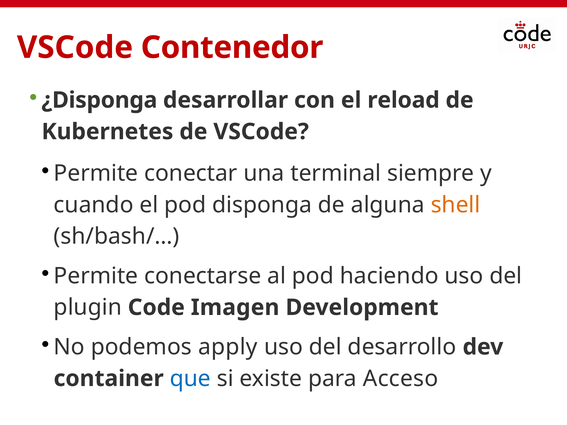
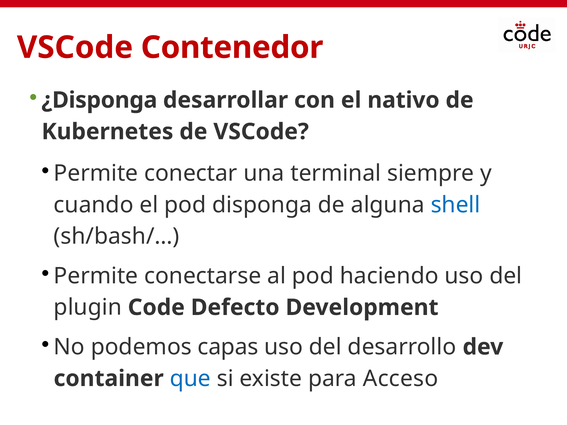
reload: reload -> nativo (403, 100)
shell colour: orange -> blue (456, 205)
Imagen: Imagen -> Defecto (235, 308)
apply: apply -> capas (228, 347)
